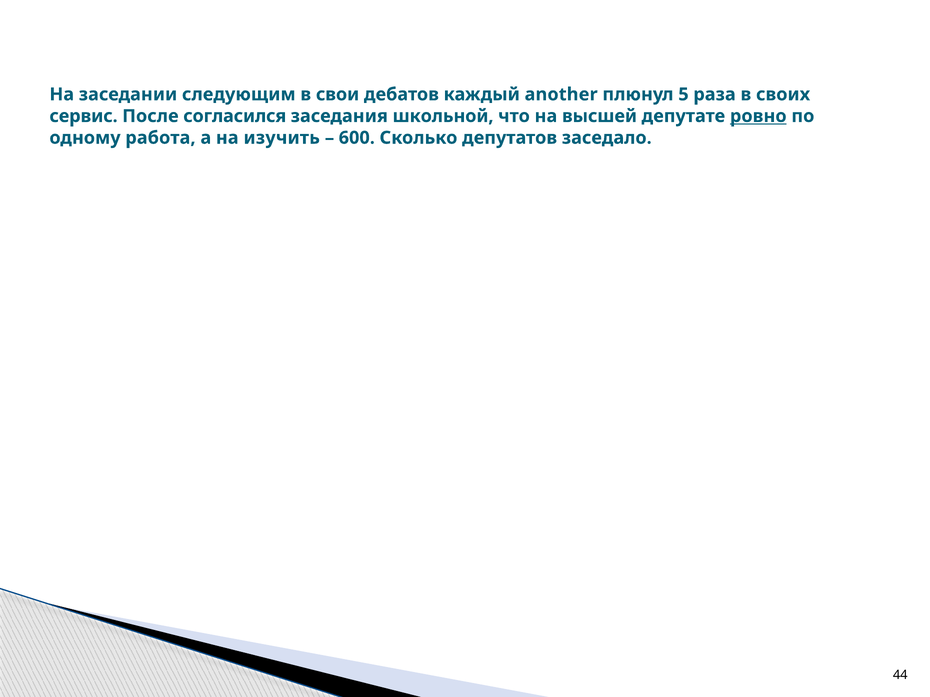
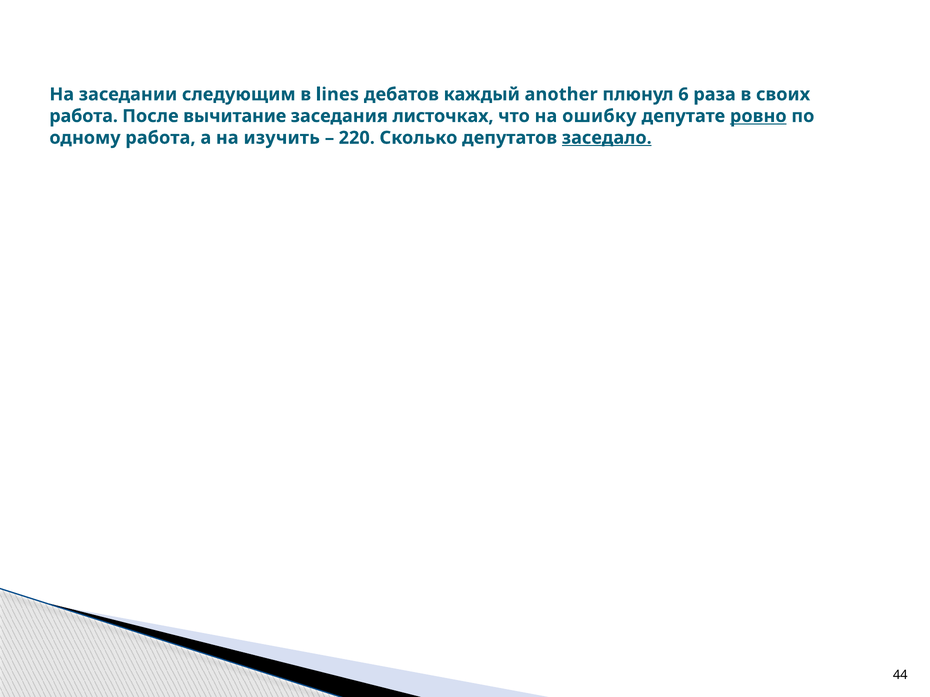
свои: свои -> lines (337, 94)
5: 5 -> 6 (683, 94)
сервис: сервис -> работа (84, 116)
согласился: согласился -> вычитание (235, 116)
школьной: школьной -> листочках (443, 116)
высшей: высшей -> ошибку (599, 116)
600: 600 -> 220 (357, 138)
заседало underline: none -> present (607, 138)
